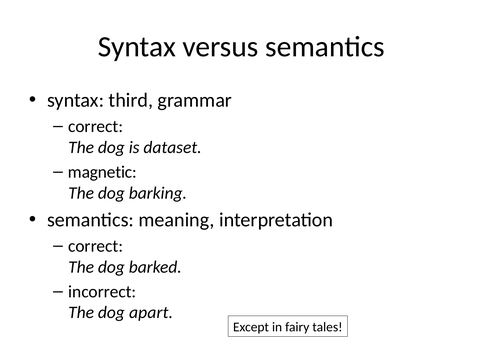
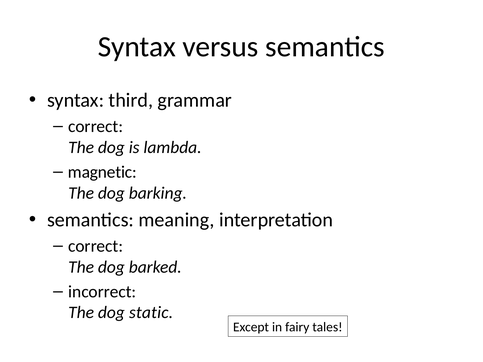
dataset: dataset -> lambda (173, 147)
apart: apart -> static (151, 313)
